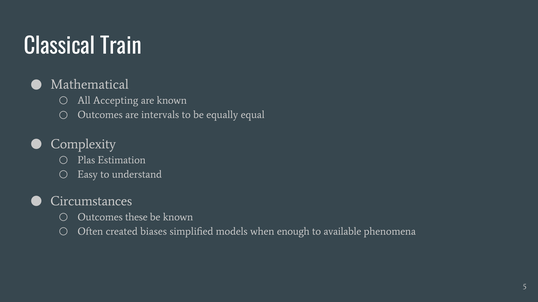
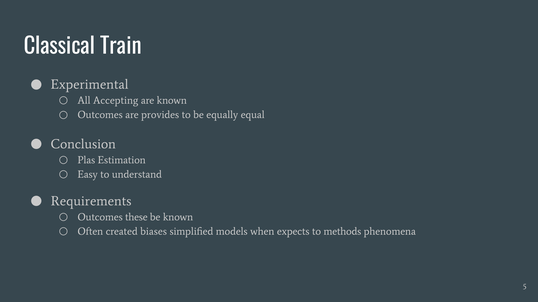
Mathematical: Mathematical -> Experimental (90, 85)
intervals: intervals -> provides (160, 115)
Complexity: Complexity -> Conclusion (83, 144)
Circumstances: Circumstances -> Requirements (91, 201)
enough: enough -> expects (293, 232)
available: available -> methods (342, 232)
